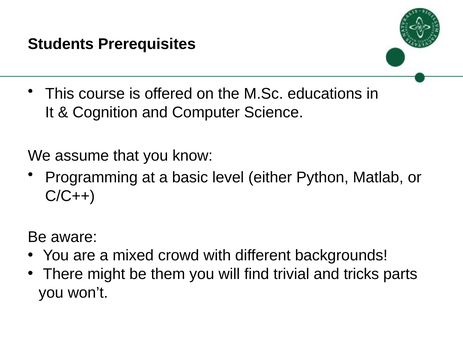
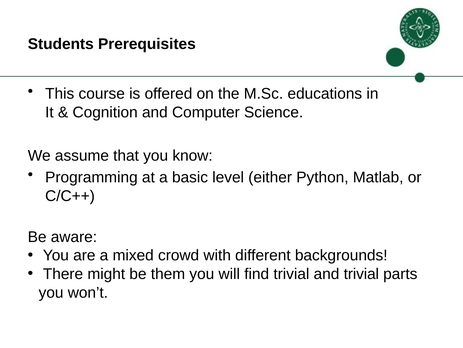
and tricks: tricks -> trivial (361, 273)
